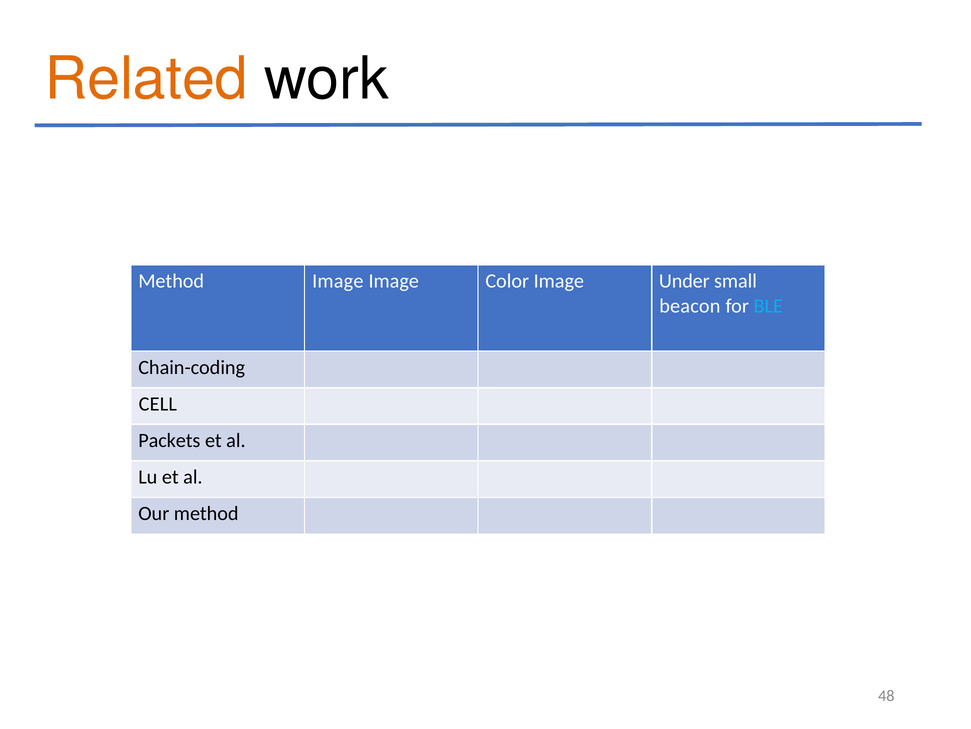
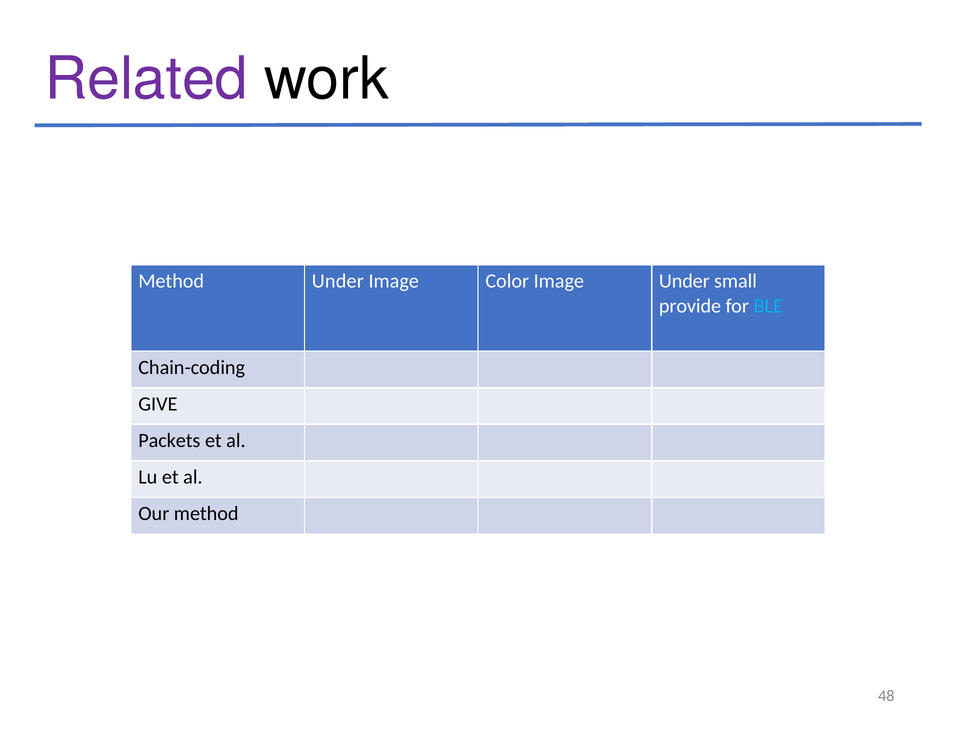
Related colour: orange -> purple (146, 79)
Method Image: Image -> Under (338, 281)
beacon: beacon -> provide (690, 306)
CELL: CELL -> GIVE (158, 404)
